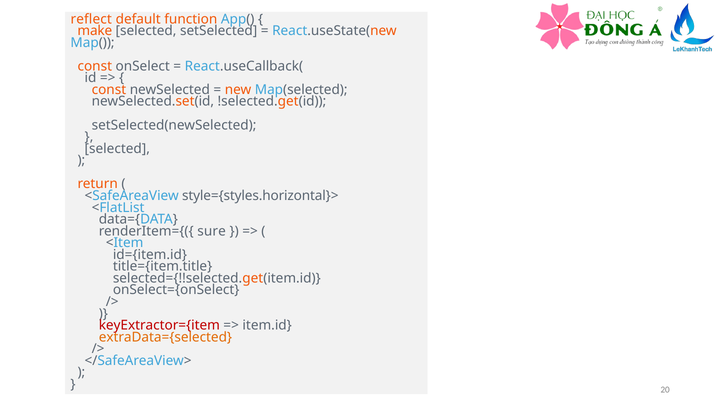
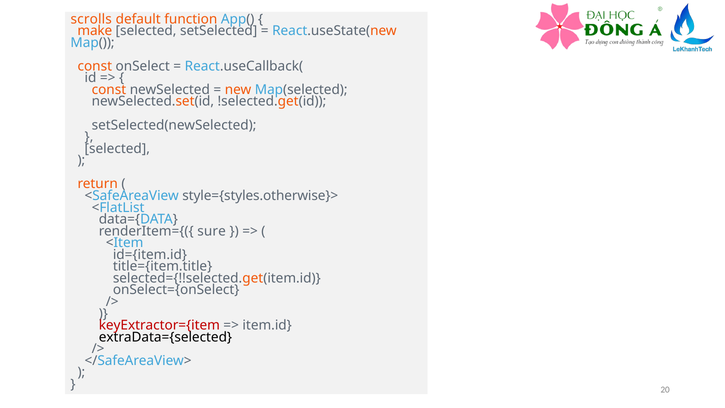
reflect: reflect -> scrolls (91, 19)
style={styles.horizontal}>: style={styles.horizontal}> -> style={styles.otherwise}> (260, 196)
extraData={selected colour: orange -> black (165, 337)
